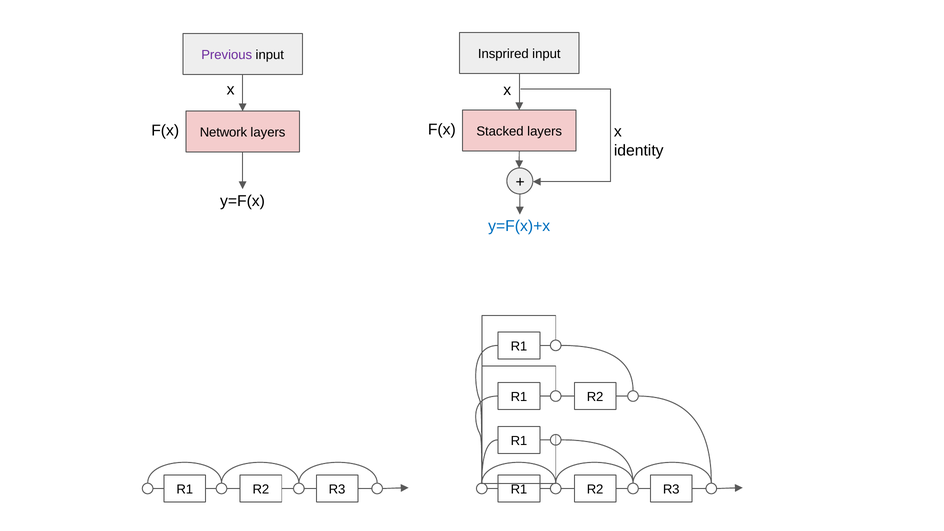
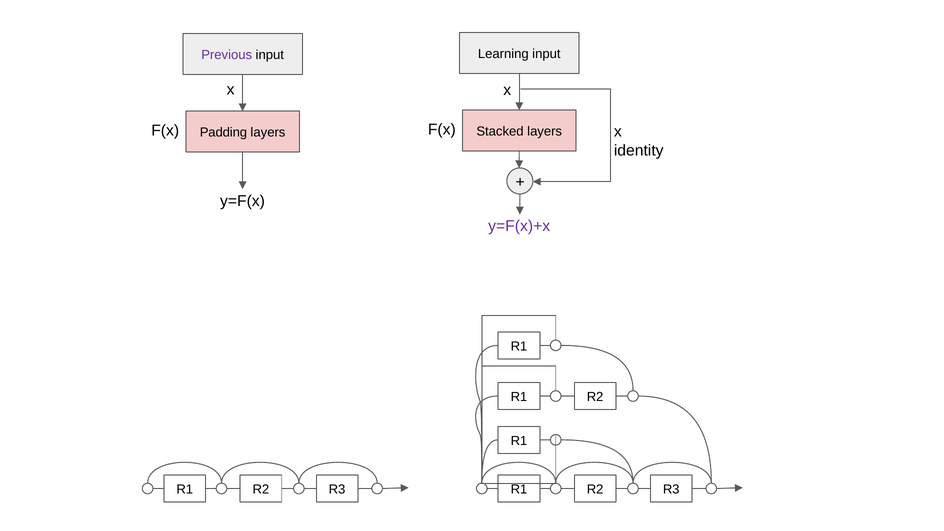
Insprired: Insprired -> Learning (503, 54)
Network: Network -> Padding (223, 133)
y=F(x)+x colour: blue -> purple (519, 226)
